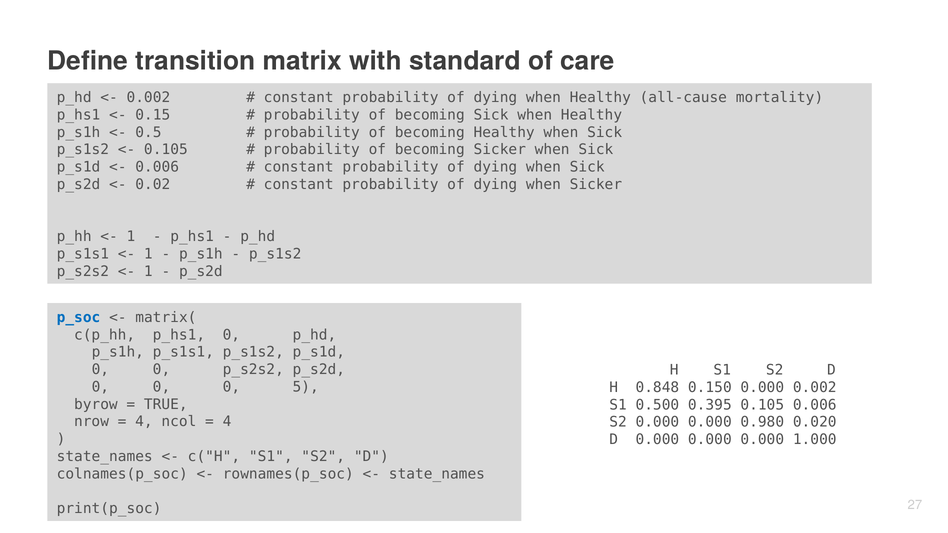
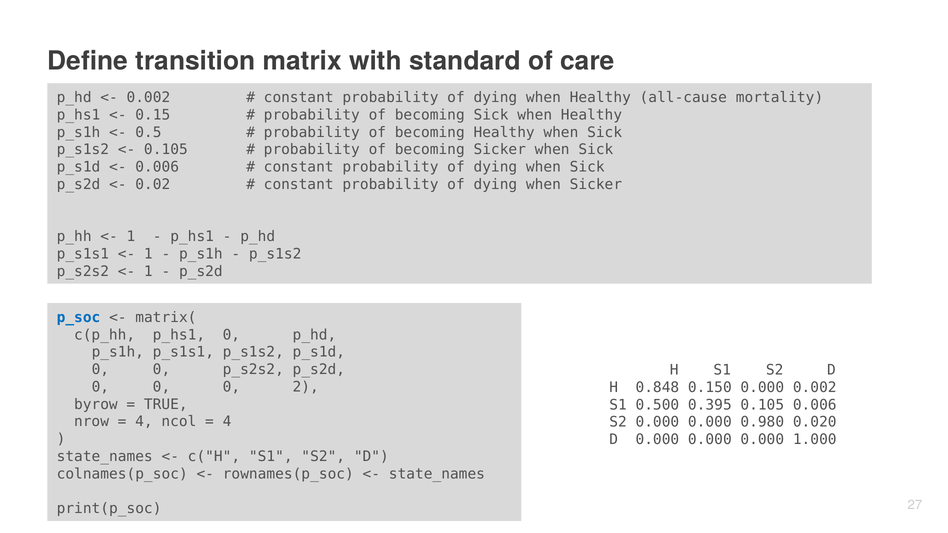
5: 5 -> 2 (306, 387)
